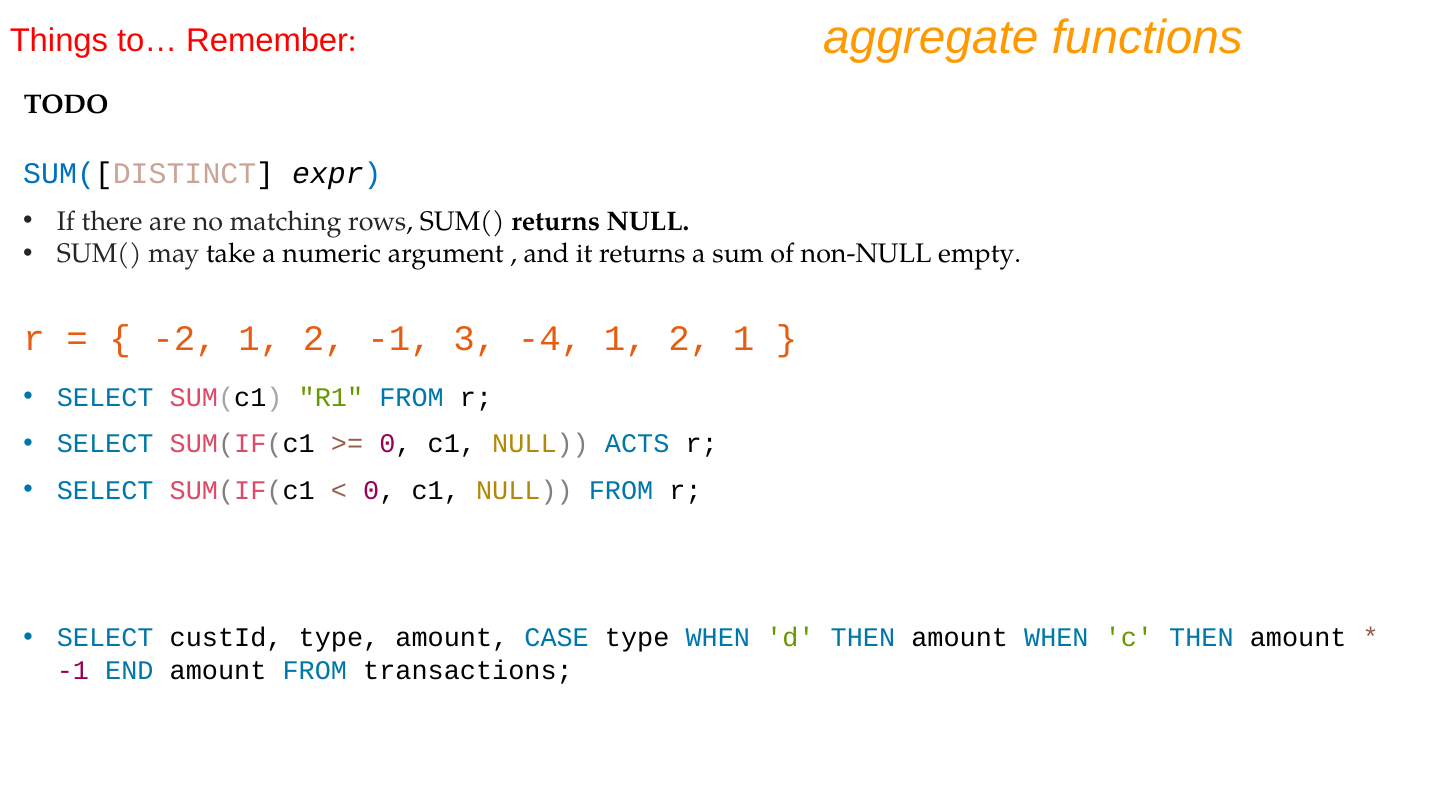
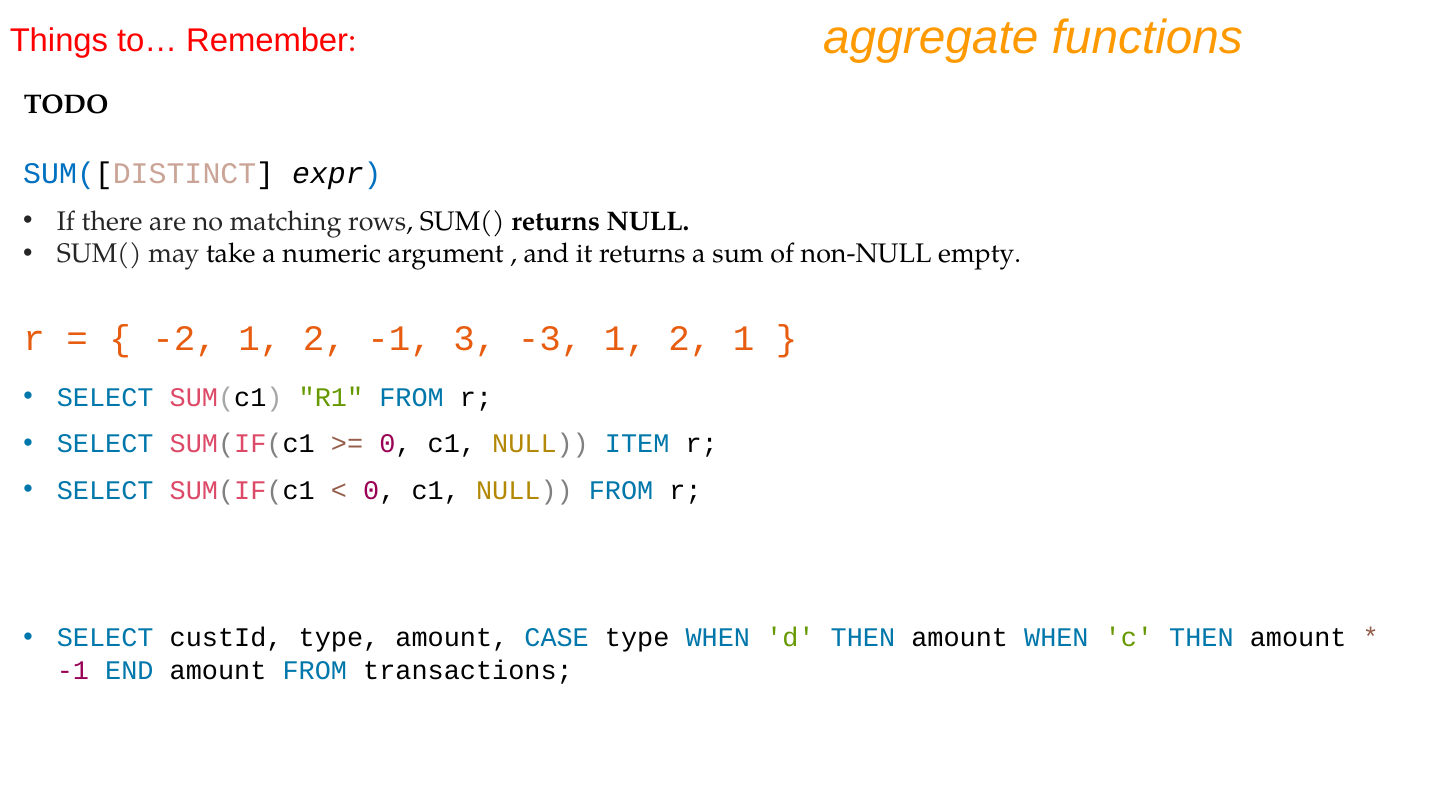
-4: -4 -> -3 (550, 339)
ACTS: ACTS -> ITEM (637, 444)
